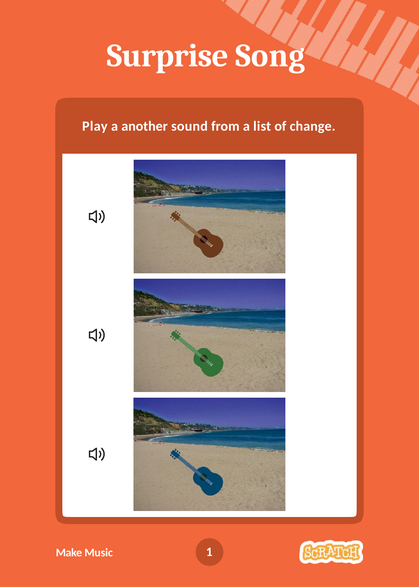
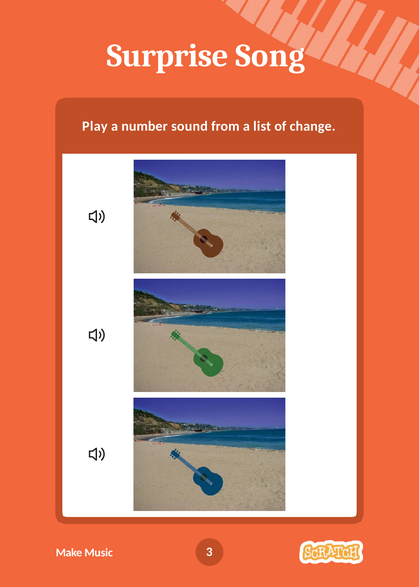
another: another -> number (145, 126)
1: 1 -> 3 (209, 551)
